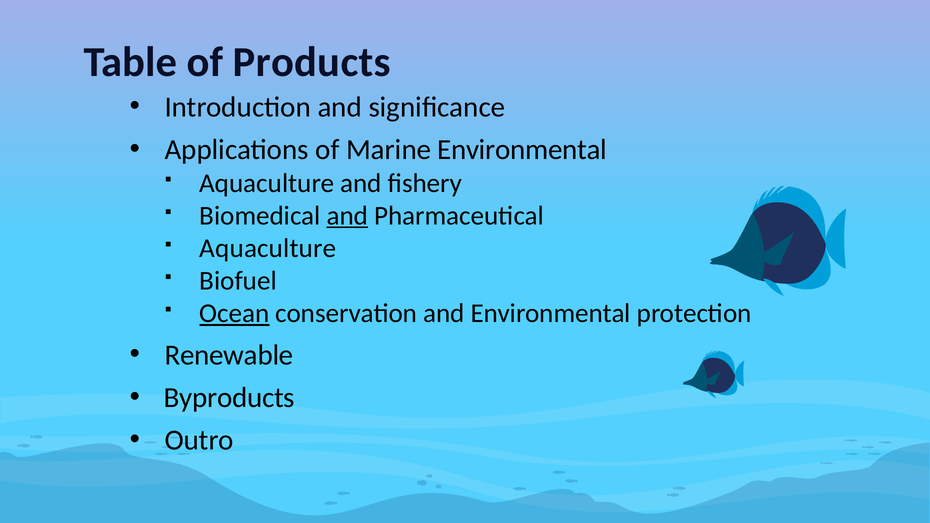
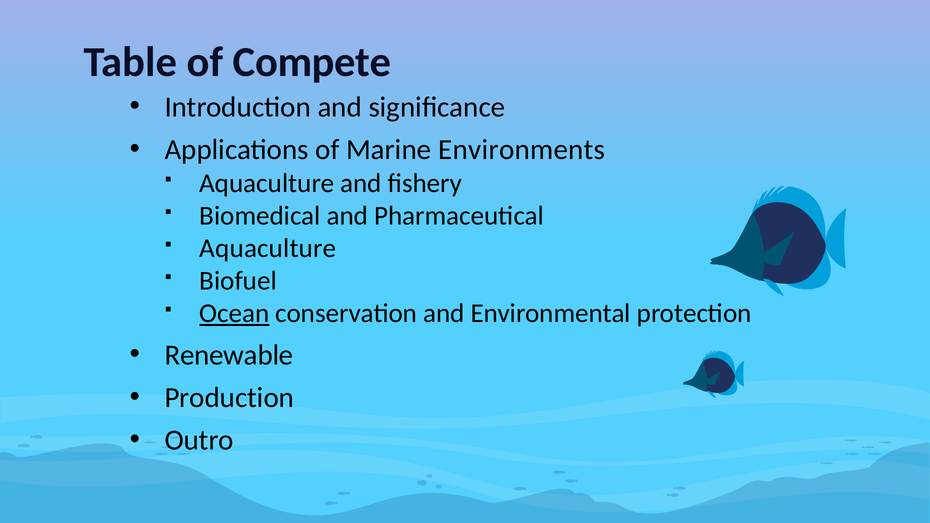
Products: Products -> Compete (312, 62)
Marine Environmental: Environmental -> Environments (522, 150)
and underline: present -> none (347, 216)
Byproducts: Byproducts -> Production (229, 398)
